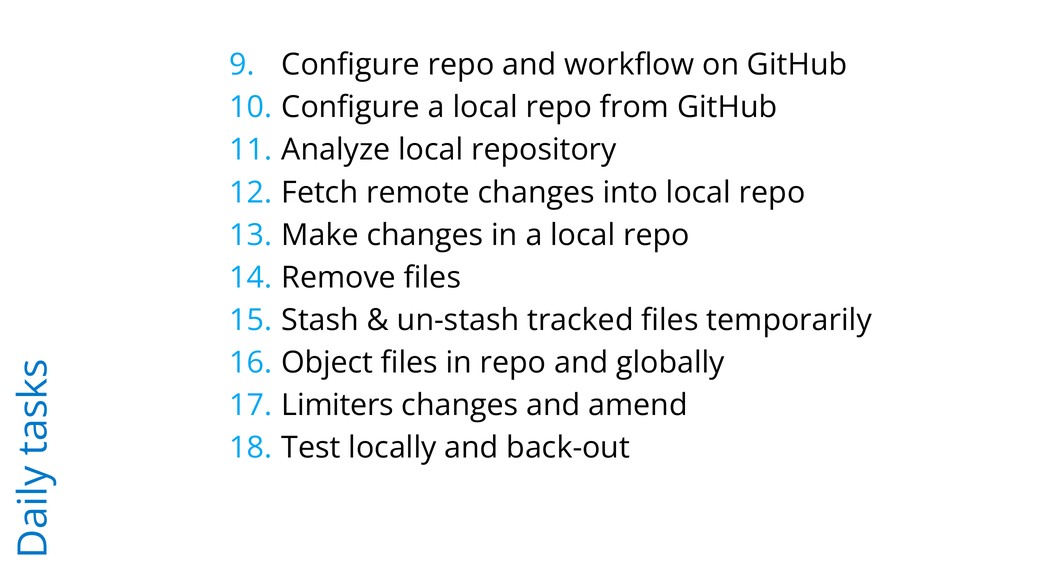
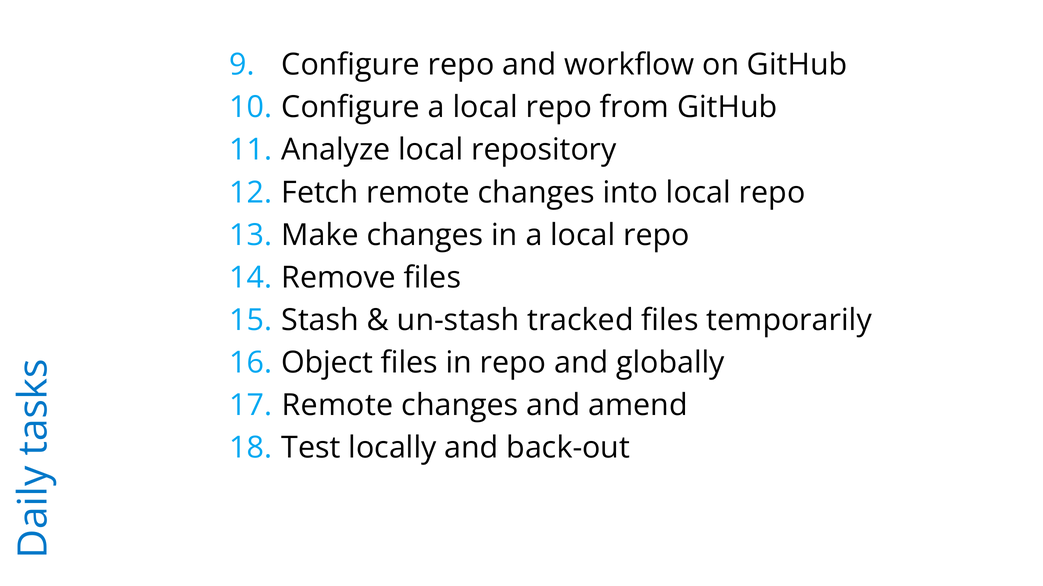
Limiters: Limiters -> Remote (337, 406)
